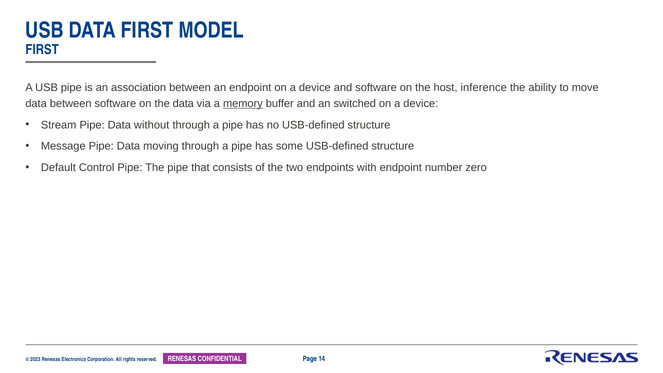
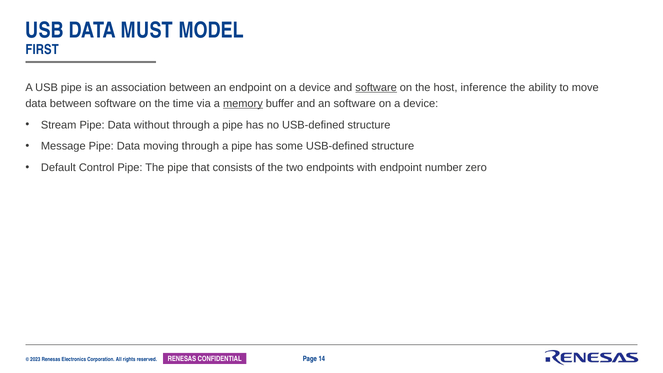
DATA FIRST: FIRST -> MUST (147, 30)
software underline: none -> present (376, 88)
the data: data -> time (183, 103)
an switched: switched -> software (355, 103)
